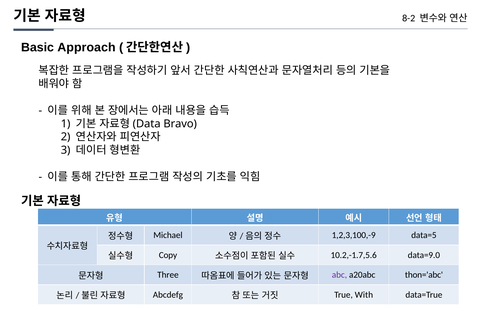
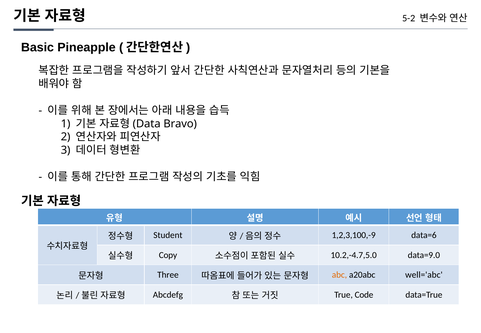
8-2: 8-2 -> 5-2 (409, 18)
Approach: Approach -> Pineapple (87, 48)
Michael: Michael -> Student (168, 235)
data=5: data=5 -> data=6 (424, 235)
10.2,-1.7,5.6: 10.2,-1.7,5.6 -> 10.2,-4.7,5.0 (354, 255)
abc colour: purple -> orange (339, 275)
thon='abc: thon='abc -> well='abc (424, 275)
With: With -> Code (364, 295)
